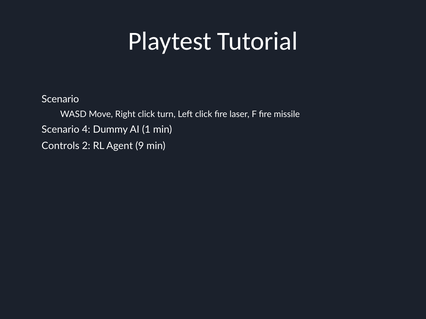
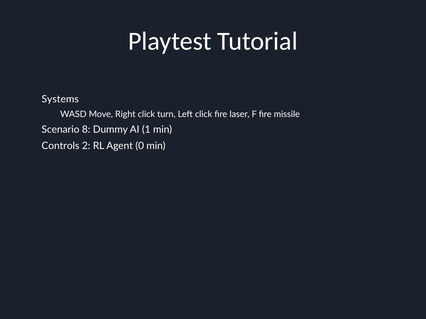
Scenario: Scenario -> Systems (60, 99)
4: 4 -> 8 (86, 130)
9: 9 -> 0 (140, 146)
